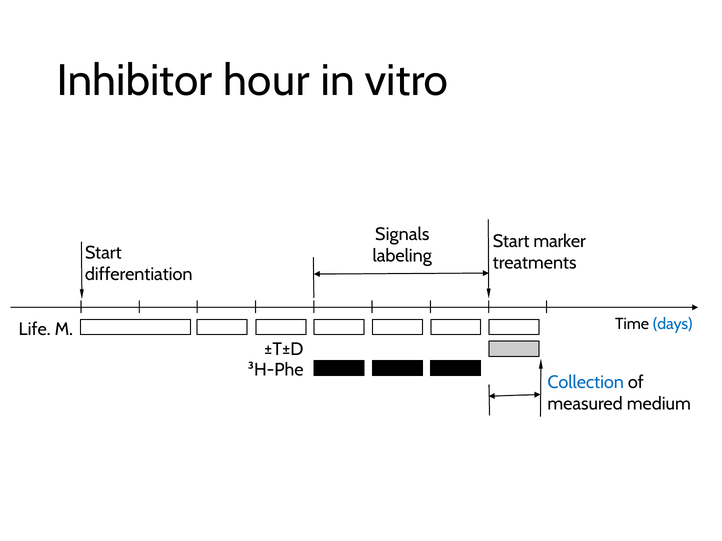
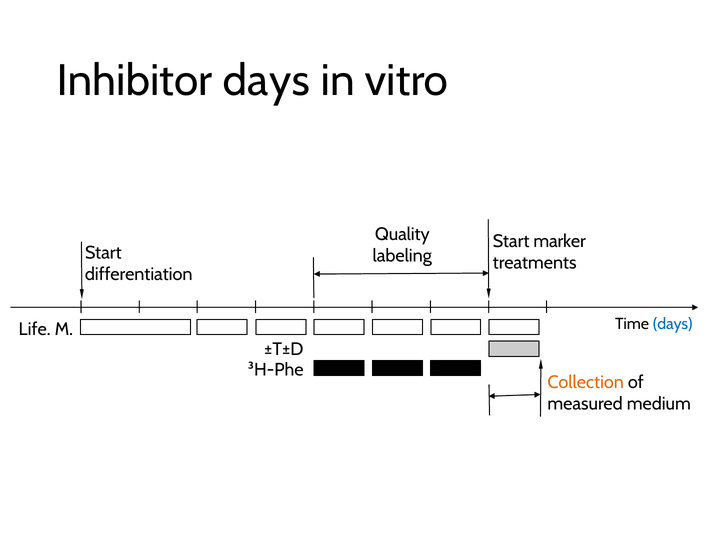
Inhibitor hour: hour -> days (266, 81)
Signals: Signals -> Quality (402, 235)
Collection colour: blue -> orange (586, 383)
